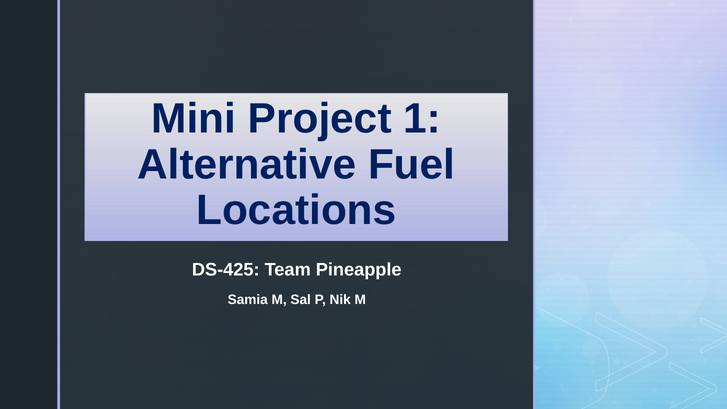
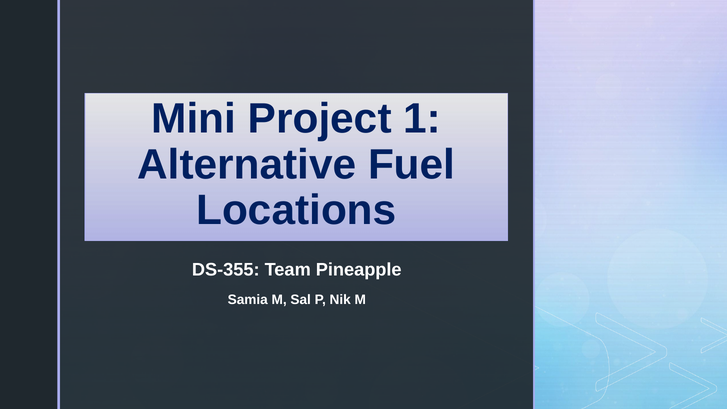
DS-425: DS-425 -> DS-355 (226, 270)
